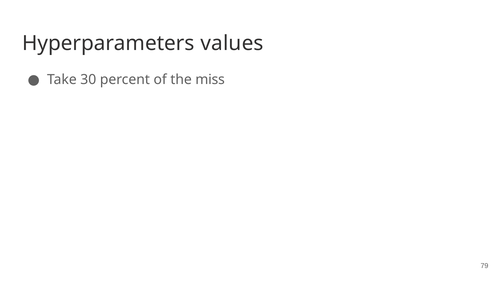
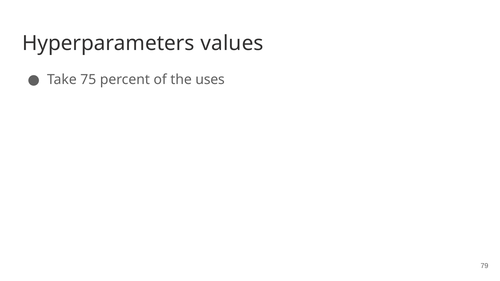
30: 30 -> 75 (88, 80)
miss: miss -> uses (210, 80)
